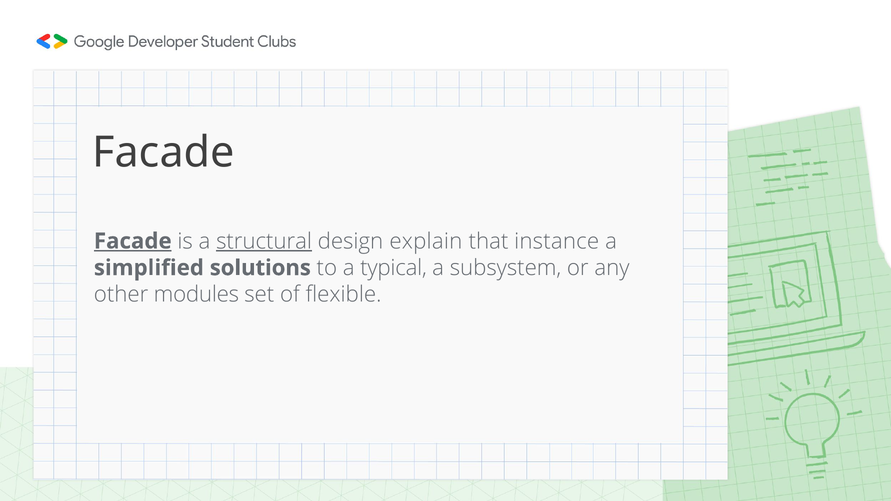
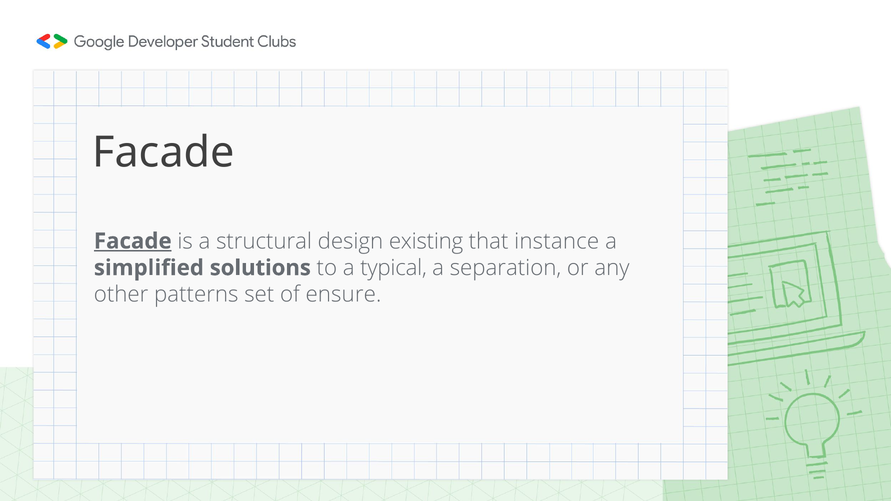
structural underline: present -> none (264, 241)
explain: explain -> existing (426, 241)
subsystem: subsystem -> separation (505, 268)
modules: modules -> patterns (196, 295)
flexible: flexible -> ensure (343, 295)
